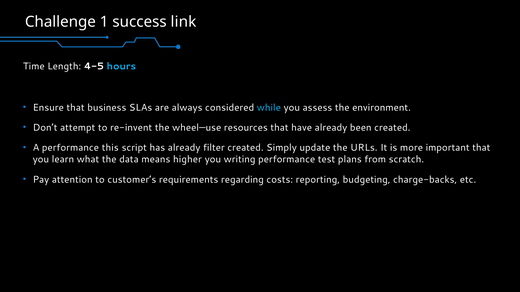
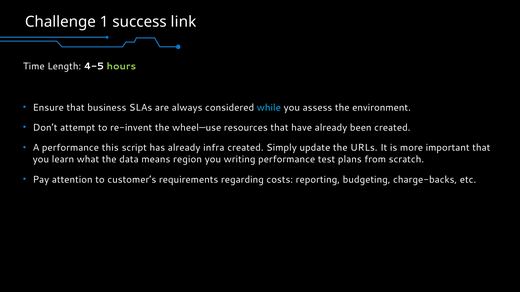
hours colour: light blue -> light green (121, 66)
filter: filter -> infra (214, 148)
higher: higher -> region (187, 160)
